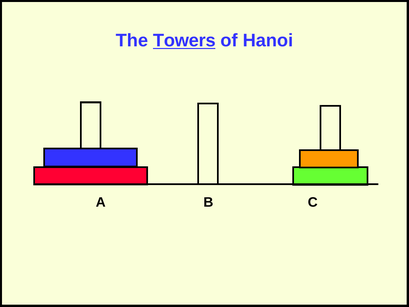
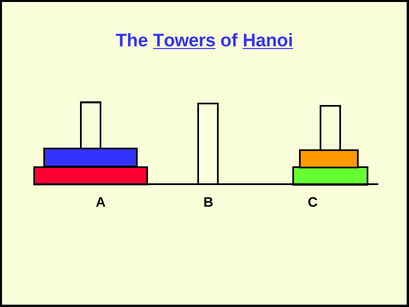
Hanoi underline: none -> present (268, 41)
